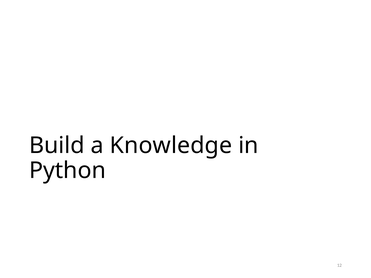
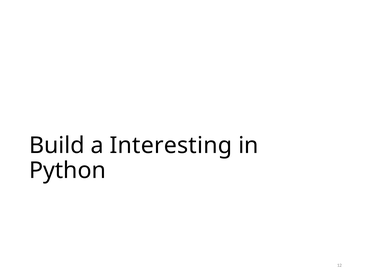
Knowledge: Knowledge -> Interesting (171, 146)
